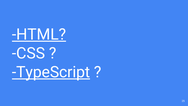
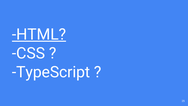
TypeScript underline: present -> none (51, 72)
